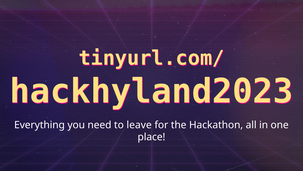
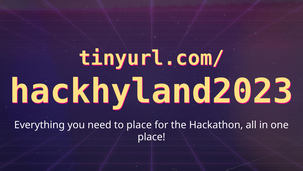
to leave: leave -> place (139, 125)
